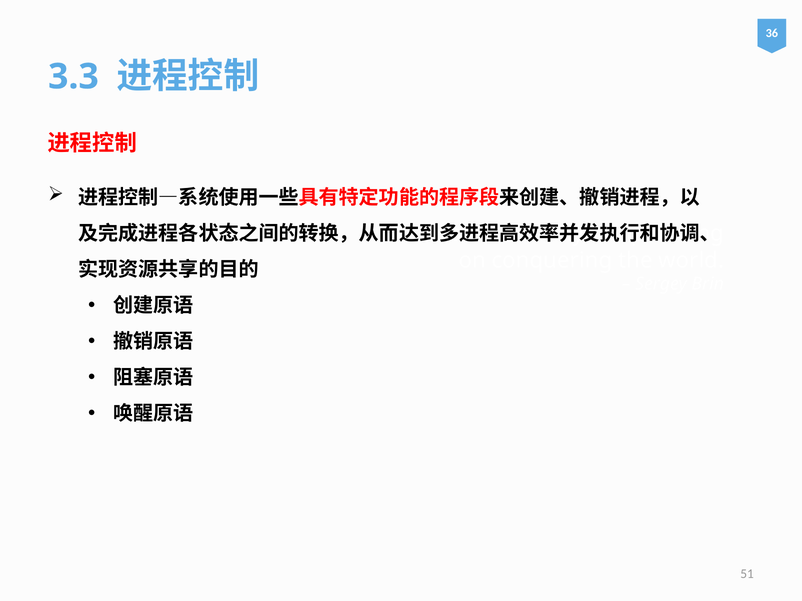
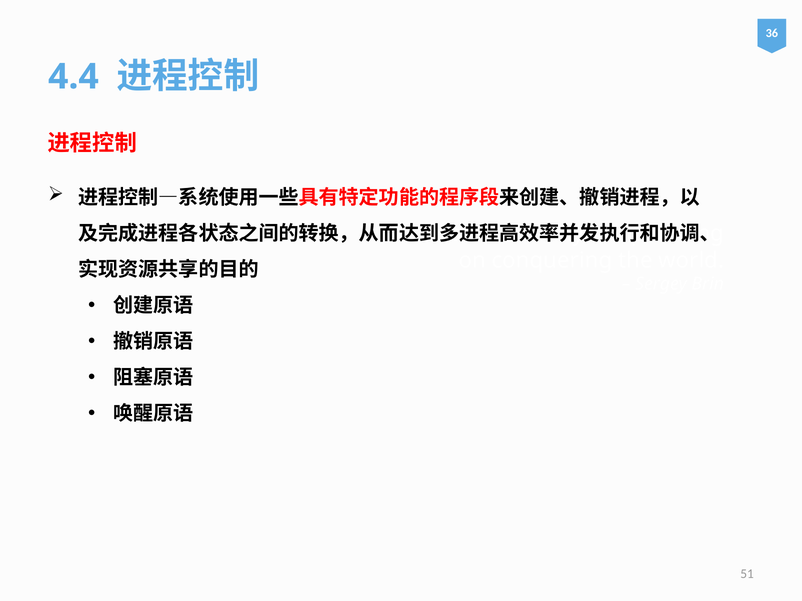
3.3: 3.3 -> 4.4 (73, 77)
